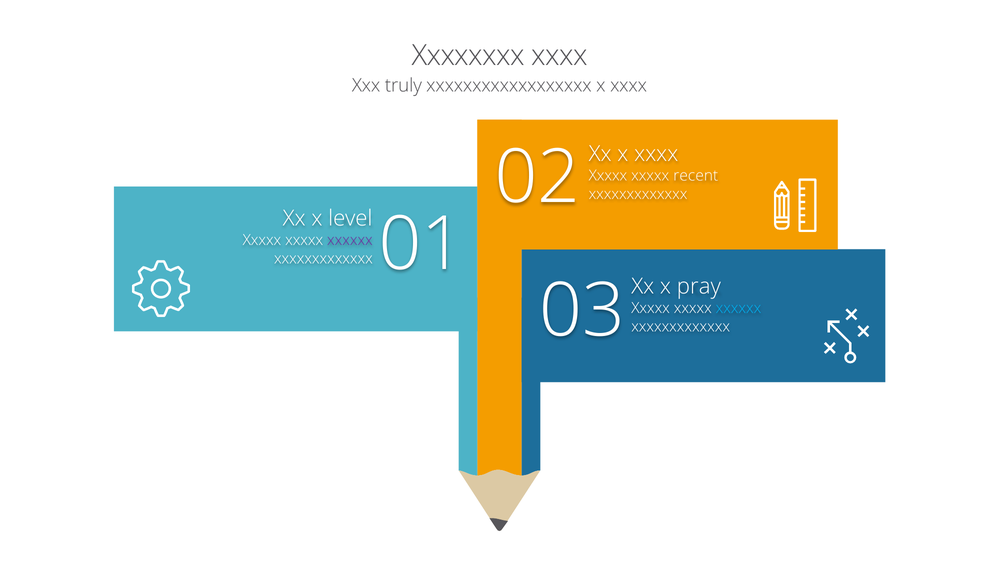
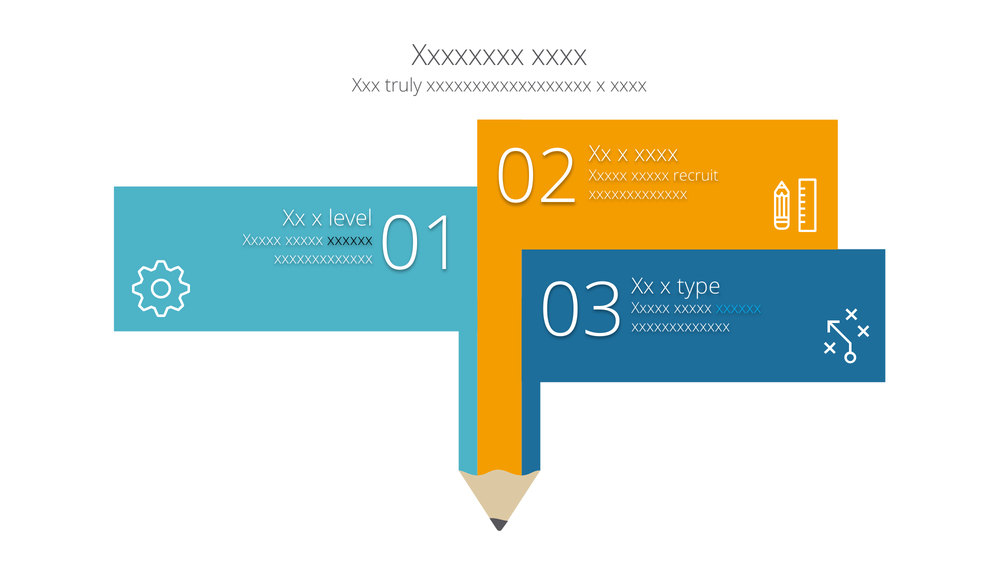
recent: recent -> recruit (696, 176)
xxxxxx colour: purple -> black (350, 240)
pray: pray -> type (699, 286)
